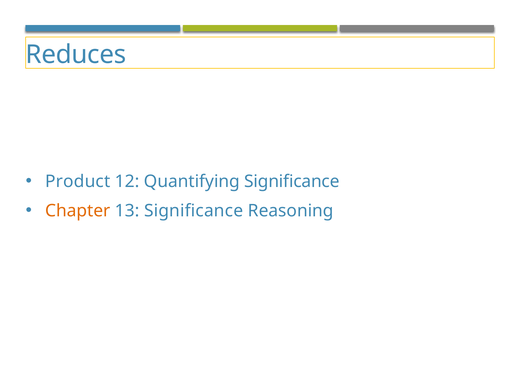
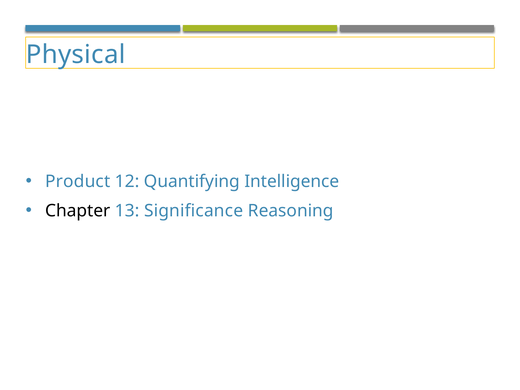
Reduces: Reduces -> Physical (76, 55)
Quantifying Significance: Significance -> Intelligence (292, 181)
Chapter colour: orange -> black (78, 211)
